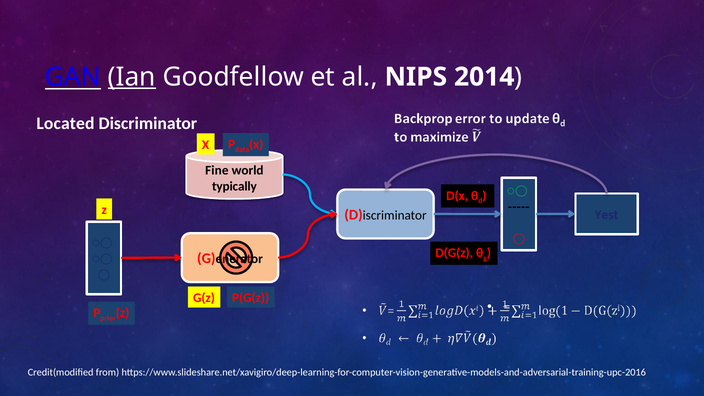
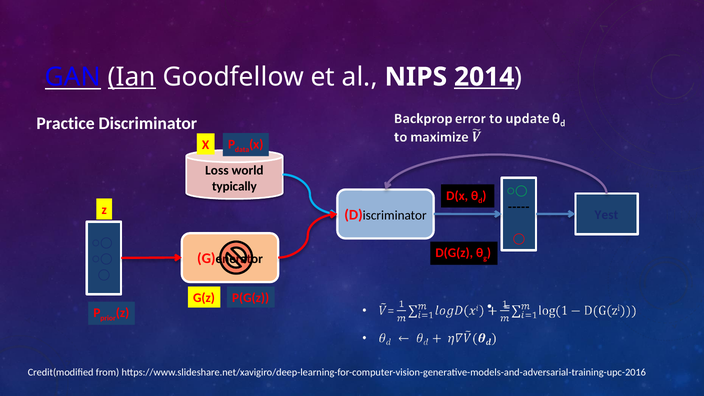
2014 underline: none -> present (484, 77)
Located: Located -> Practice (66, 123)
Fine: Fine -> Loss (217, 171)
